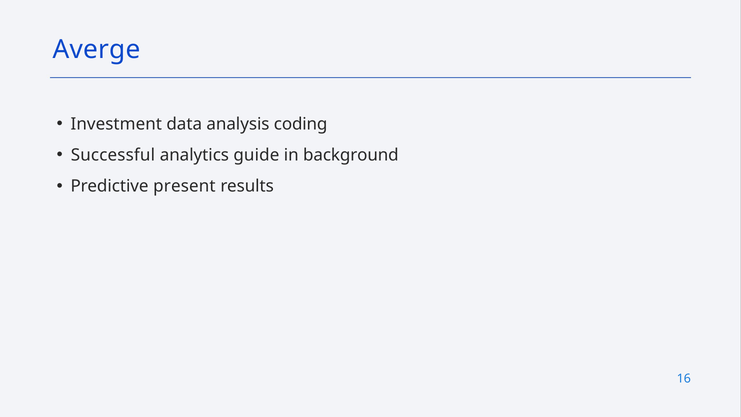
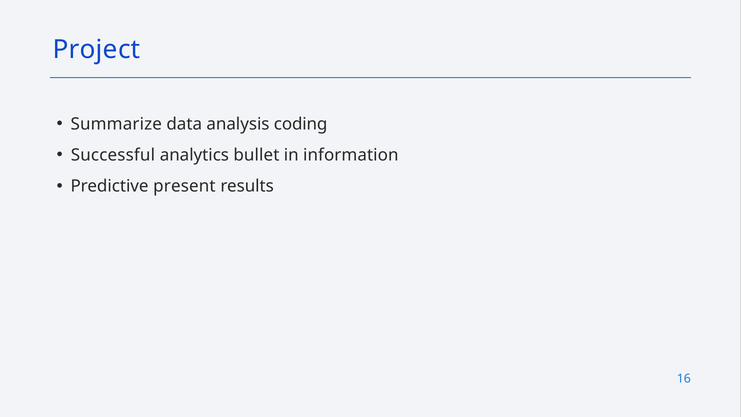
Averge: Averge -> Project (96, 49)
Investment: Investment -> Summarize (116, 124)
guide: guide -> bullet (256, 155)
background: background -> information (351, 155)
